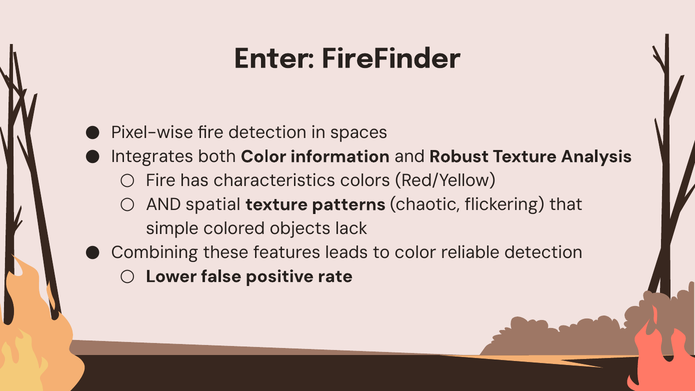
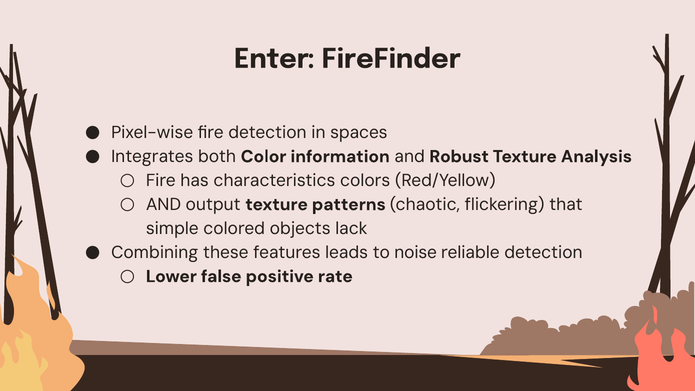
spatial: spatial -> output (213, 204)
to color: color -> noise (416, 252)
